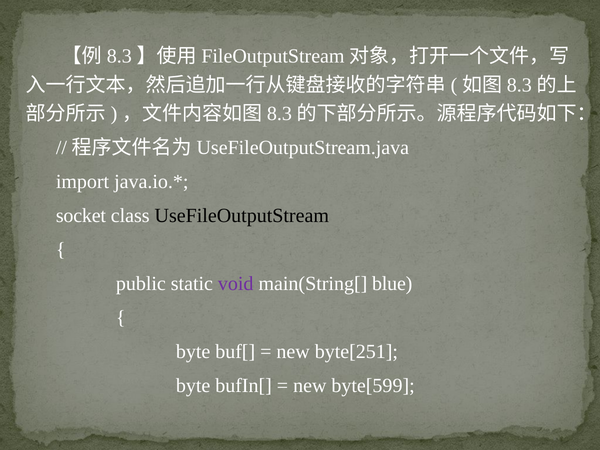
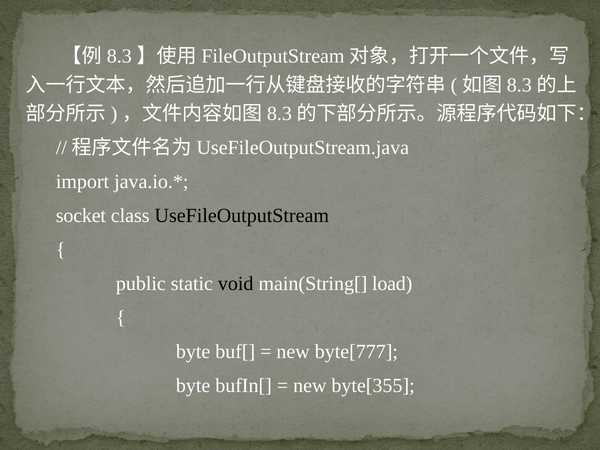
void colour: purple -> black (236, 284)
blue: blue -> load (392, 284)
byte[251: byte[251 -> byte[777 (356, 352)
byte[599: byte[599 -> byte[355 (373, 386)
